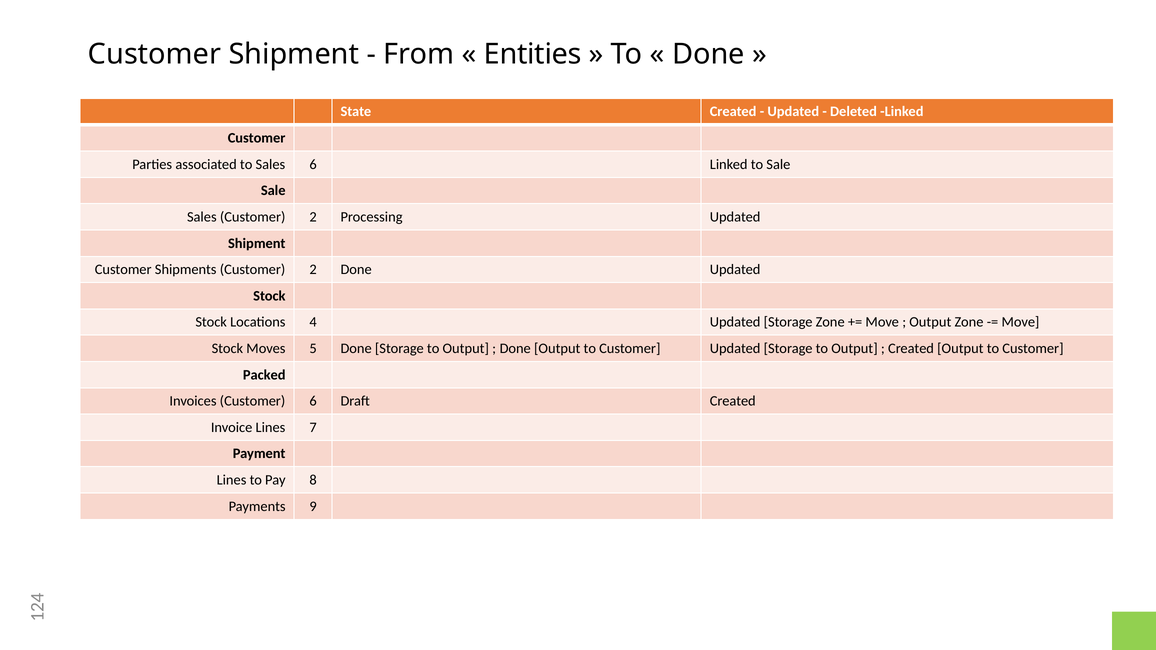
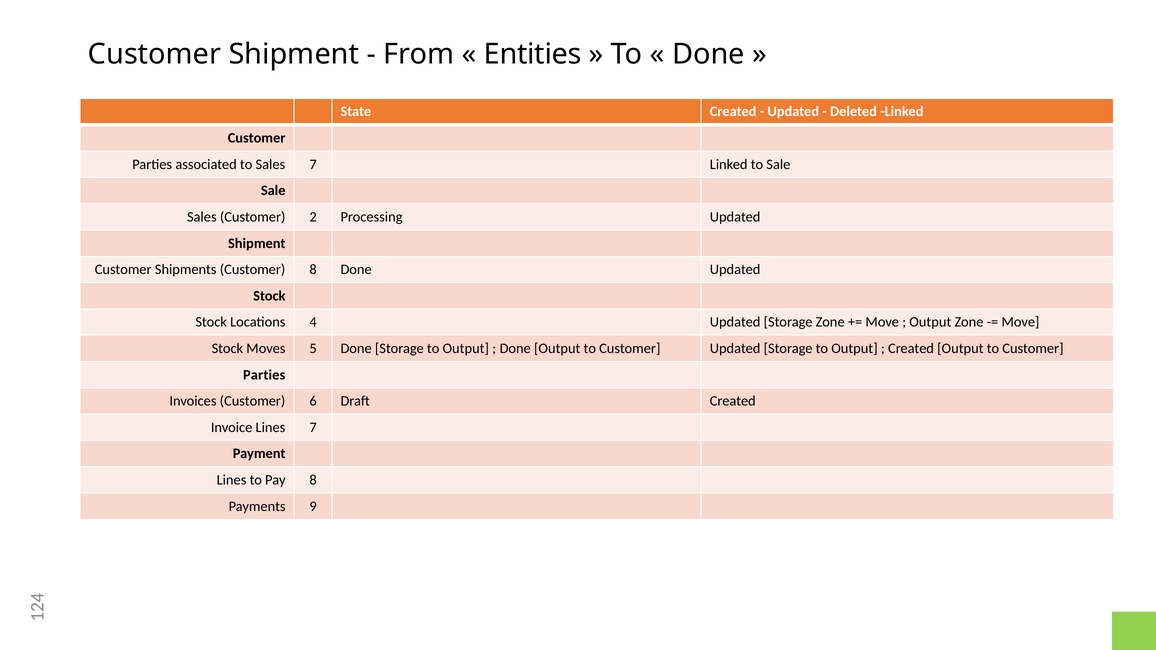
Sales 6: 6 -> 7 (313, 164)
Shipments Customer 2: 2 -> 8 (313, 270)
Packed: Packed -> Parties (264, 375)
